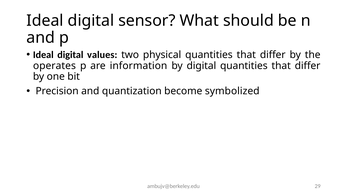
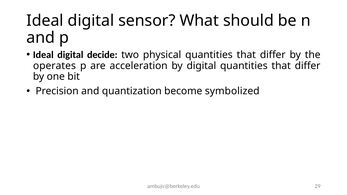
values: values -> decide (102, 55)
information: information -> acceleration (139, 66)
